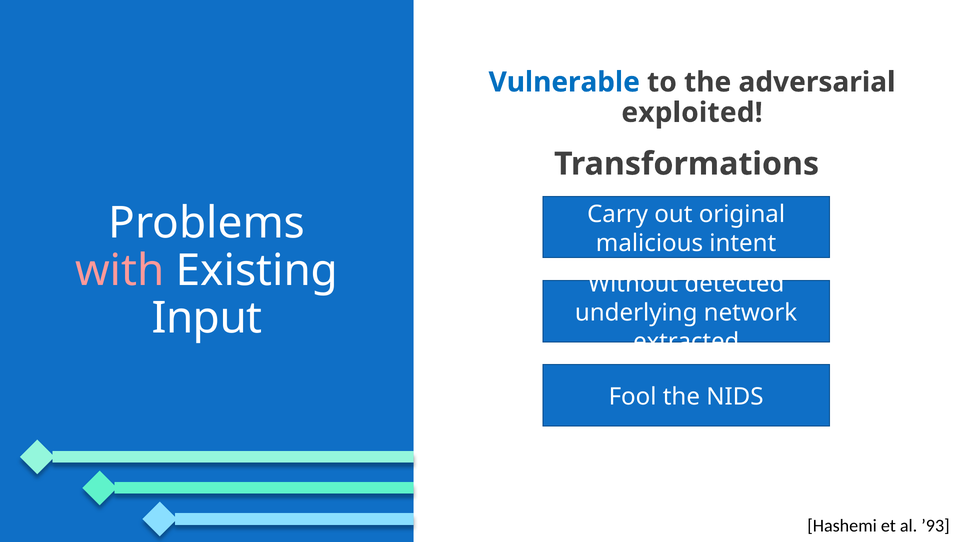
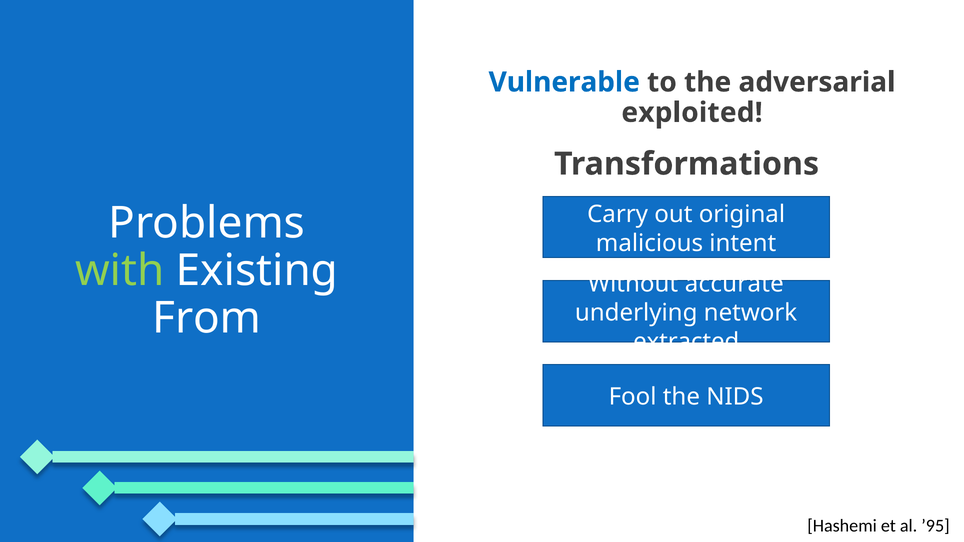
with colour: pink -> light green (120, 271)
detected: detected -> accurate (734, 284)
Input: Input -> From (207, 319)
’93: ’93 -> ’95 (936, 526)
